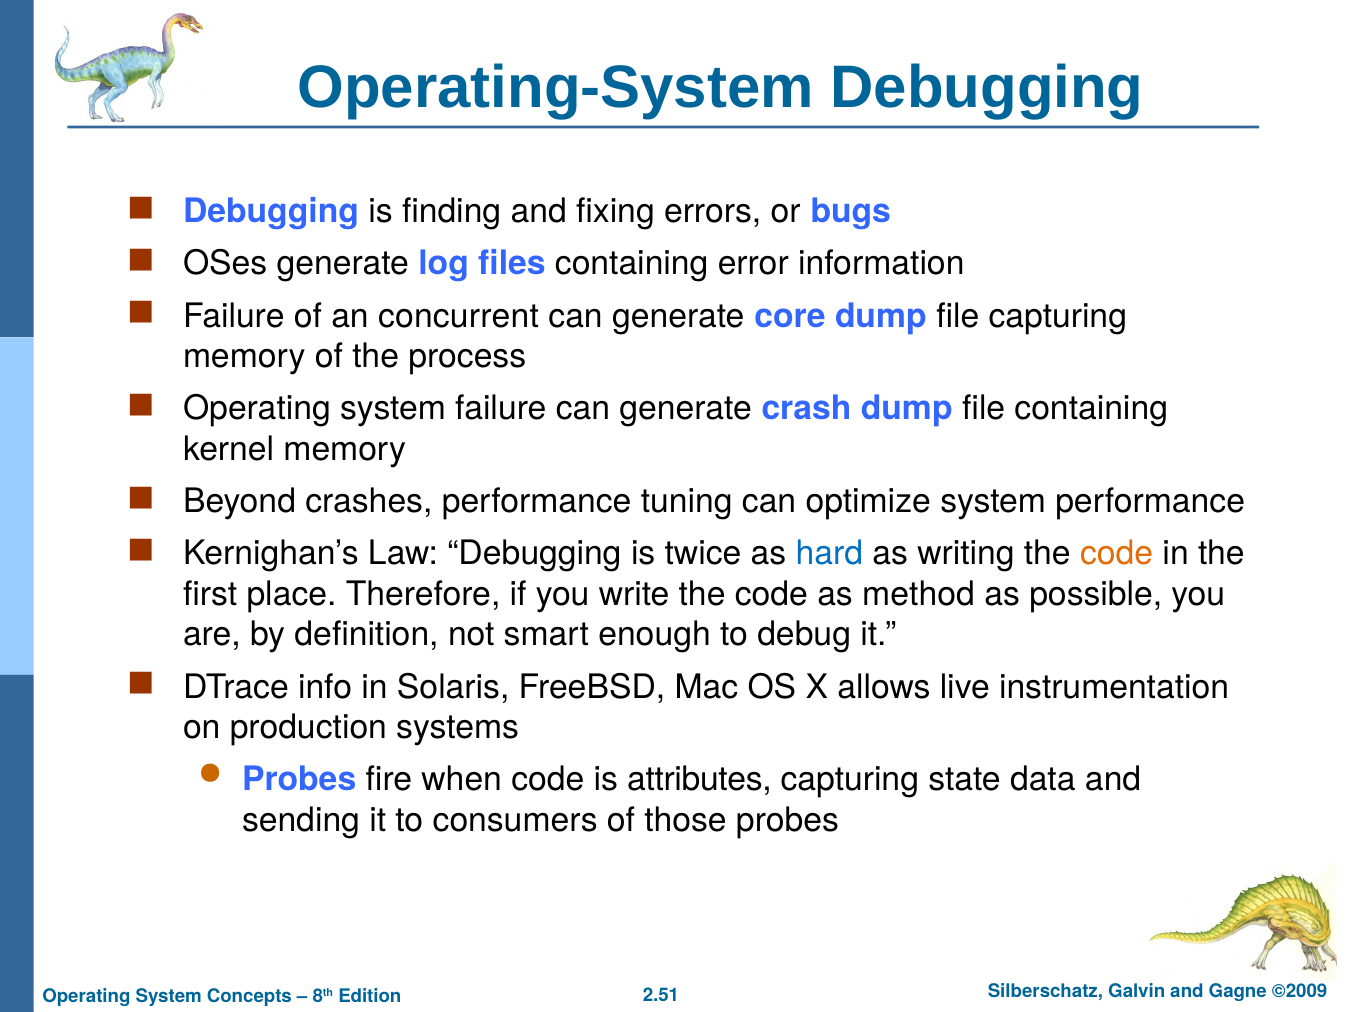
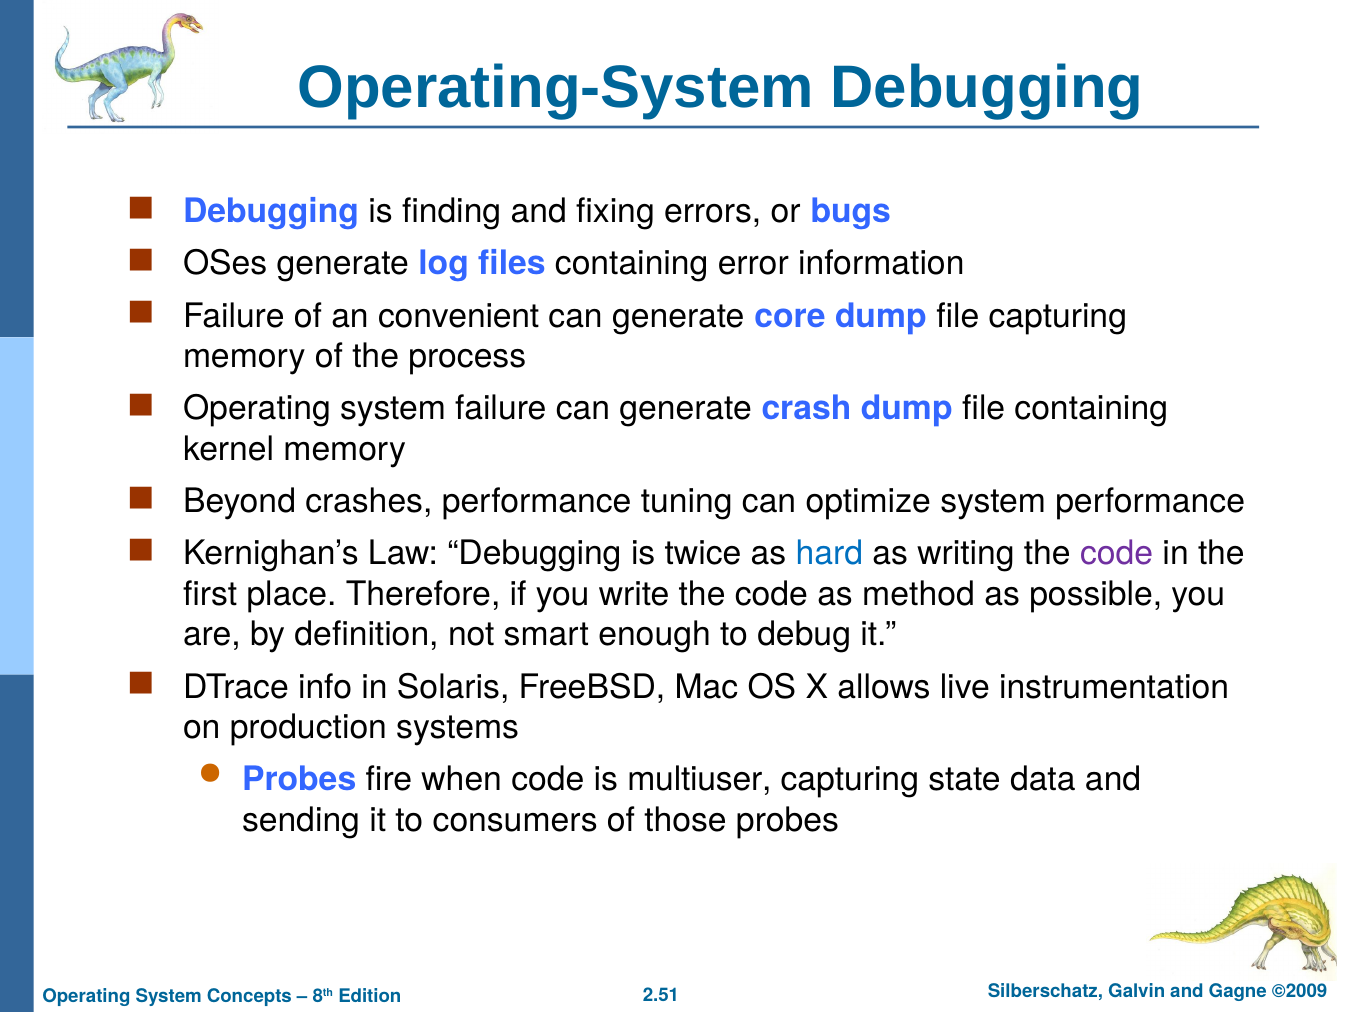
concurrent: concurrent -> convenient (459, 316)
code colour: orange -> purple (1117, 554)
attributes: attributes -> multiuser (699, 779)
